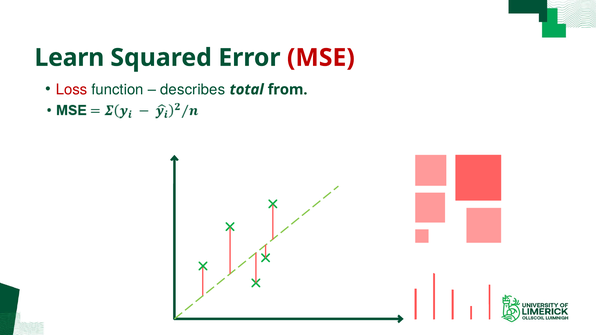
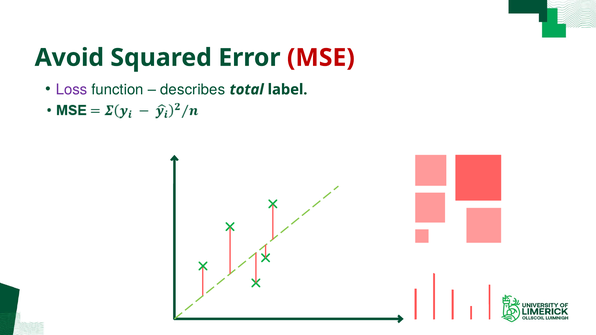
Learn: Learn -> Avoid (69, 58)
Loss colour: red -> purple (72, 90)
from: from -> label (288, 90)
